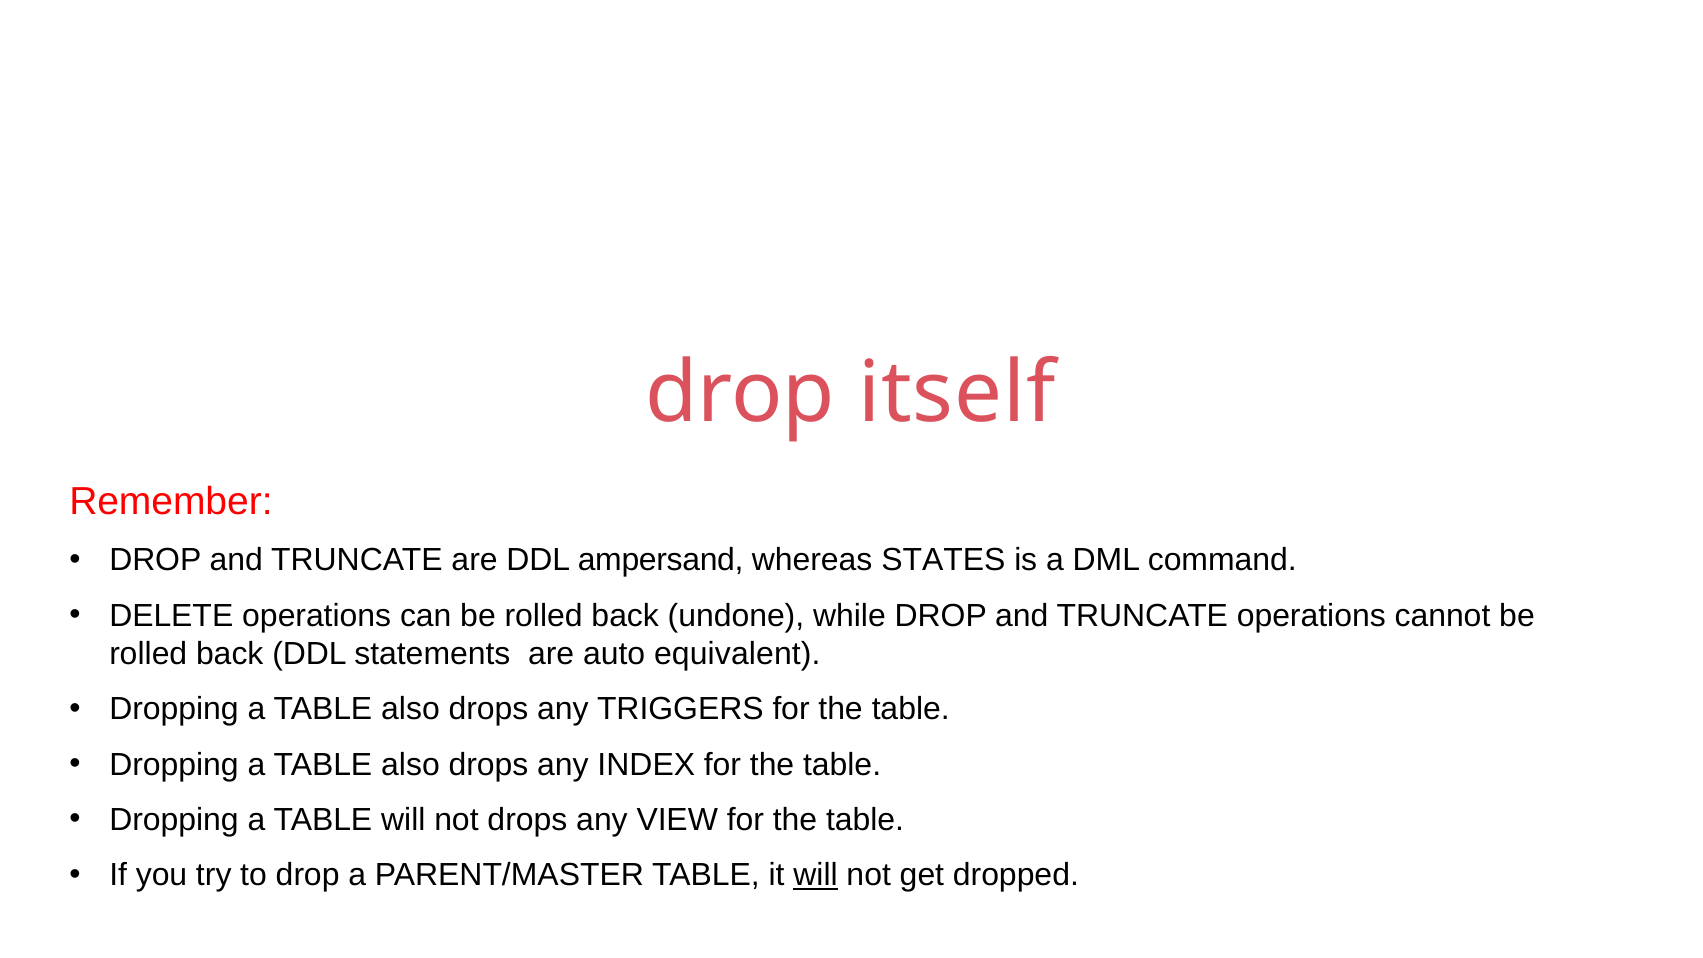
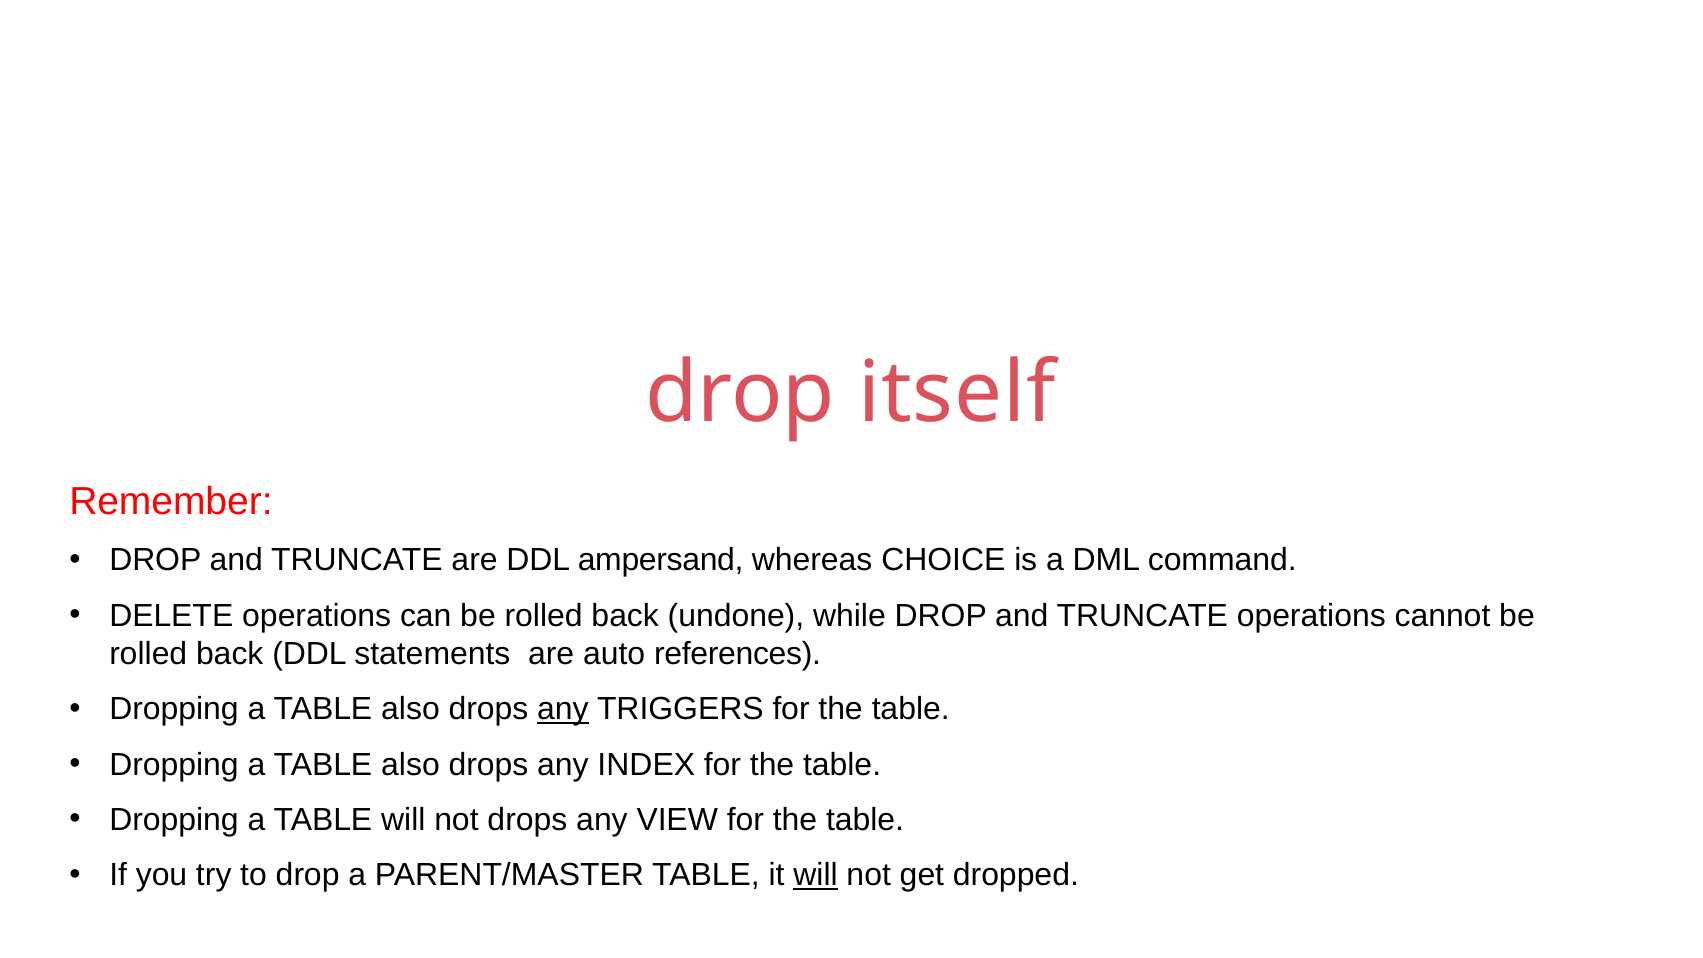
STATES: STATES -> CHOICE (943, 560)
equivalent: equivalent -> references (738, 654)
any underline: none -> present (563, 709)
